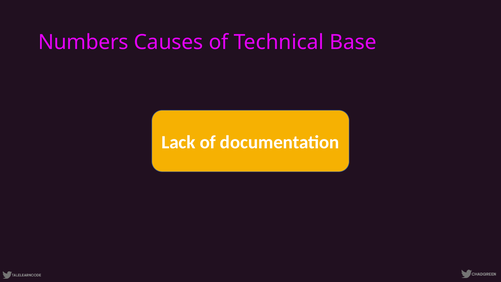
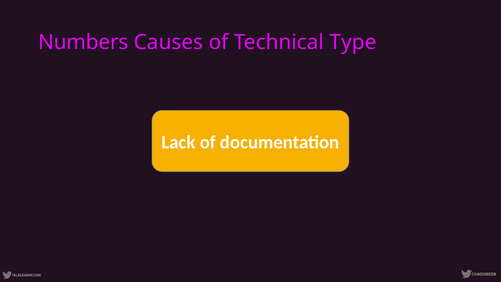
Base: Base -> Type (353, 42)
